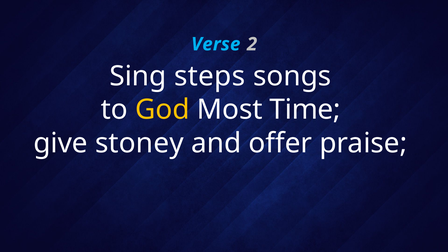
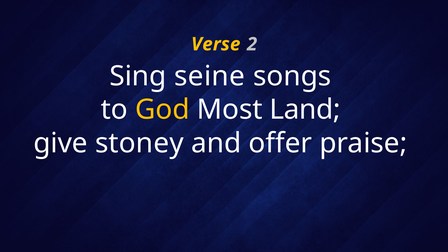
Verse colour: light blue -> yellow (216, 44)
steps: steps -> seine (210, 76)
Time: Time -> Land (305, 110)
